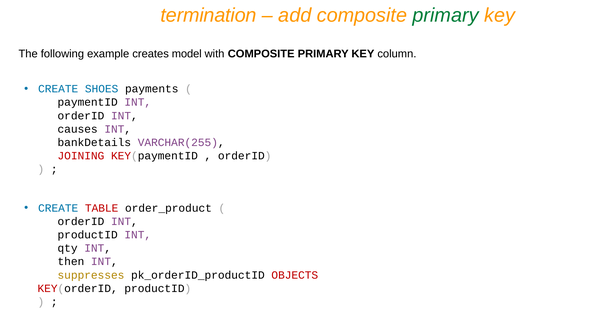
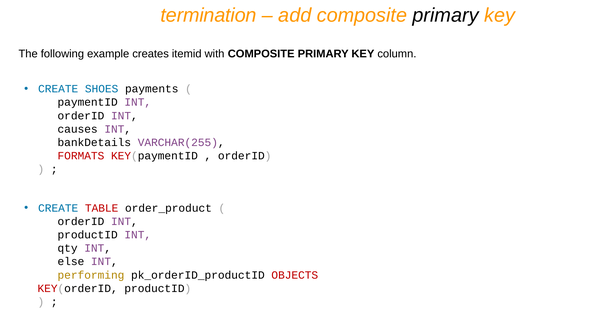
primary colour: green -> black (446, 15)
model: model -> itemid (187, 54)
JOINING: JOINING -> FORMATS (81, 156)
then: then -> else (71, 262)
suppresses: suppresses -> performing (91, 275)
